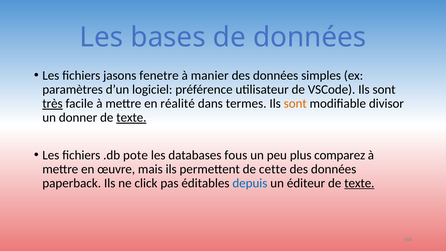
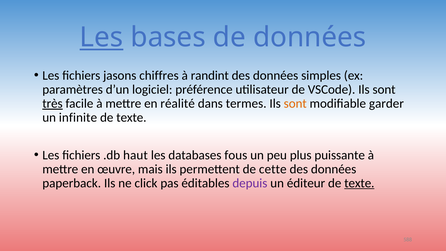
Les underline: none -> present (101, 37)
fenetre: fenetre -> chiffres (159, 75)
manier: manier -> randint (210, 75)
divisor: divisor -> garder (386, 104)
donner: donner -> infinite (78, 118)
texte underline: present -> none (131, 118)
pote: pote -> haut (135, 155)
comparez: comparez -> puissante (340, 155)
depuis colour: blue -> purple (250, 183)
